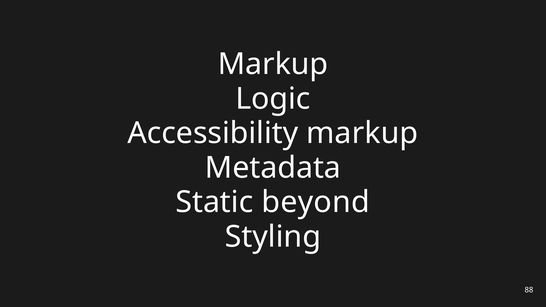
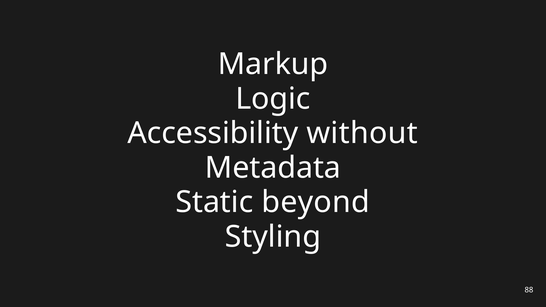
Accessibility markup: markup -> without (362, 133)
